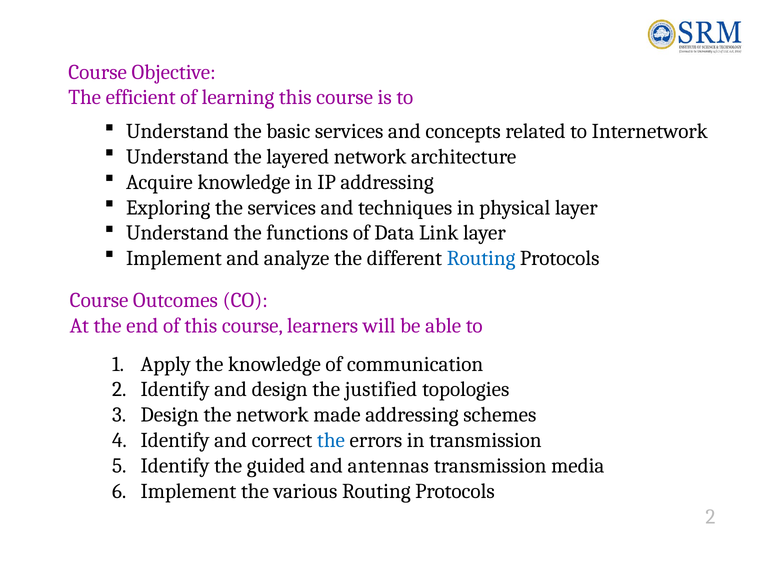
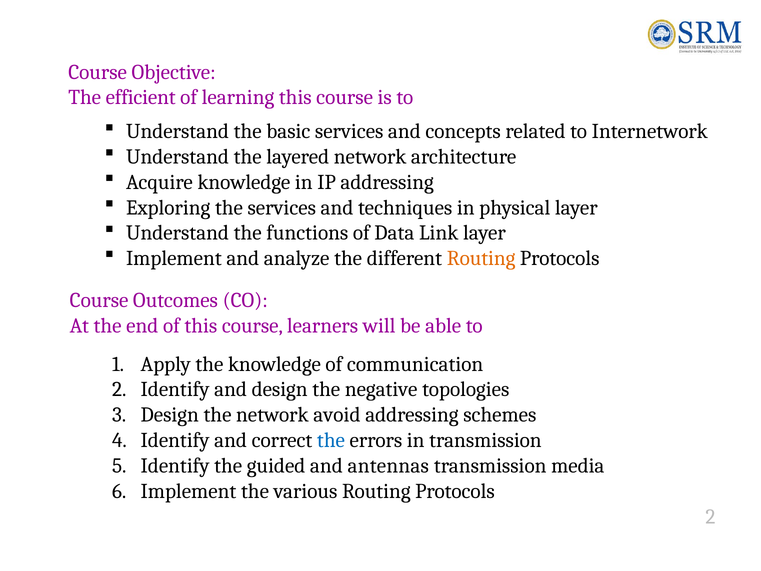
Routing colour: blue -> orange (481, 258)
justified: justified -> negative (381, 389)
made: made -> avoid (337, 415)
